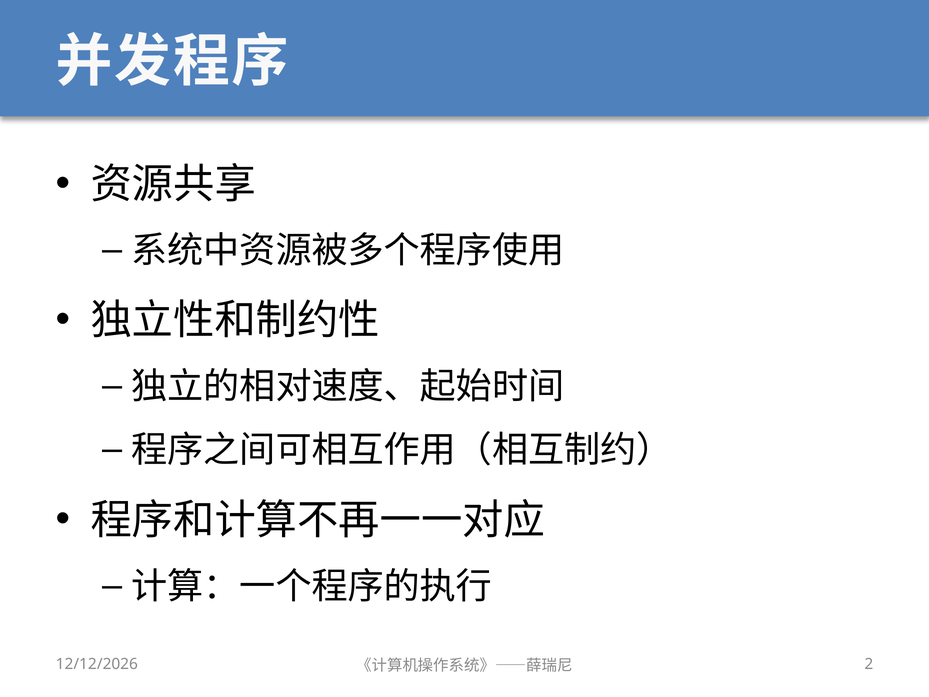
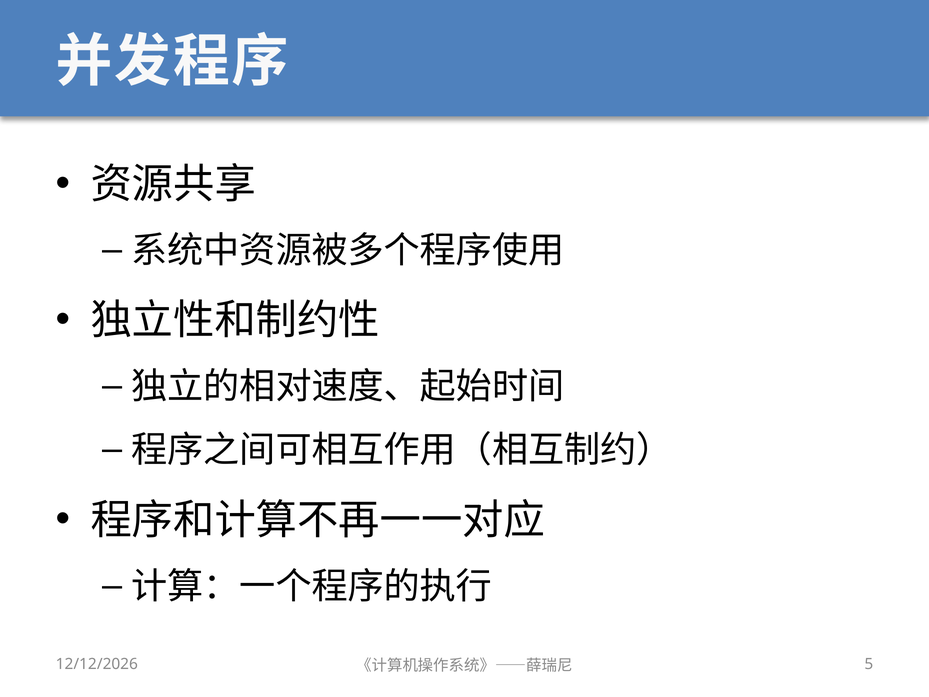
2: 2 -> 5 (869, 664)
